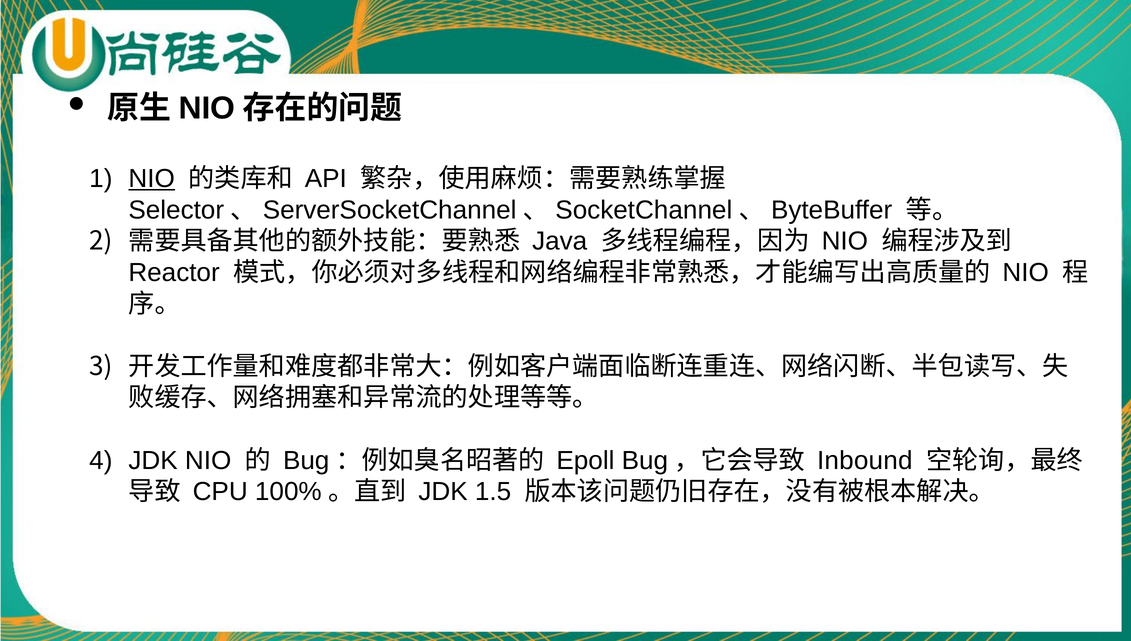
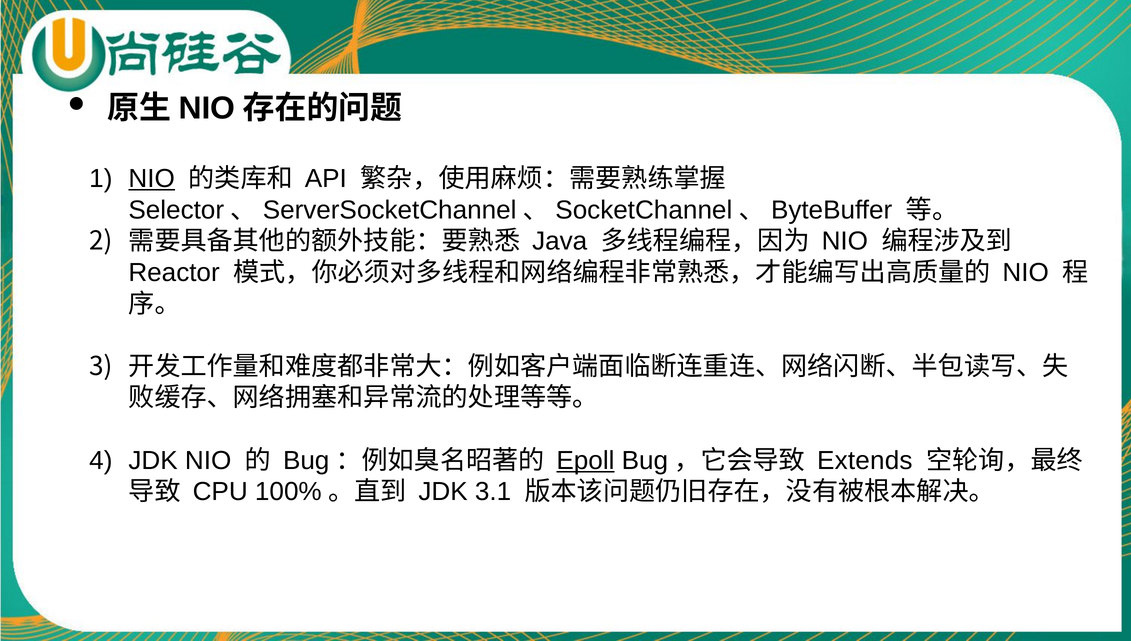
Epoll underline: none -> present (585, 461)
Inbound: Inbound -> Extends (865, 461)
1.5: 1.5 -> 3.1 (493, 492)
